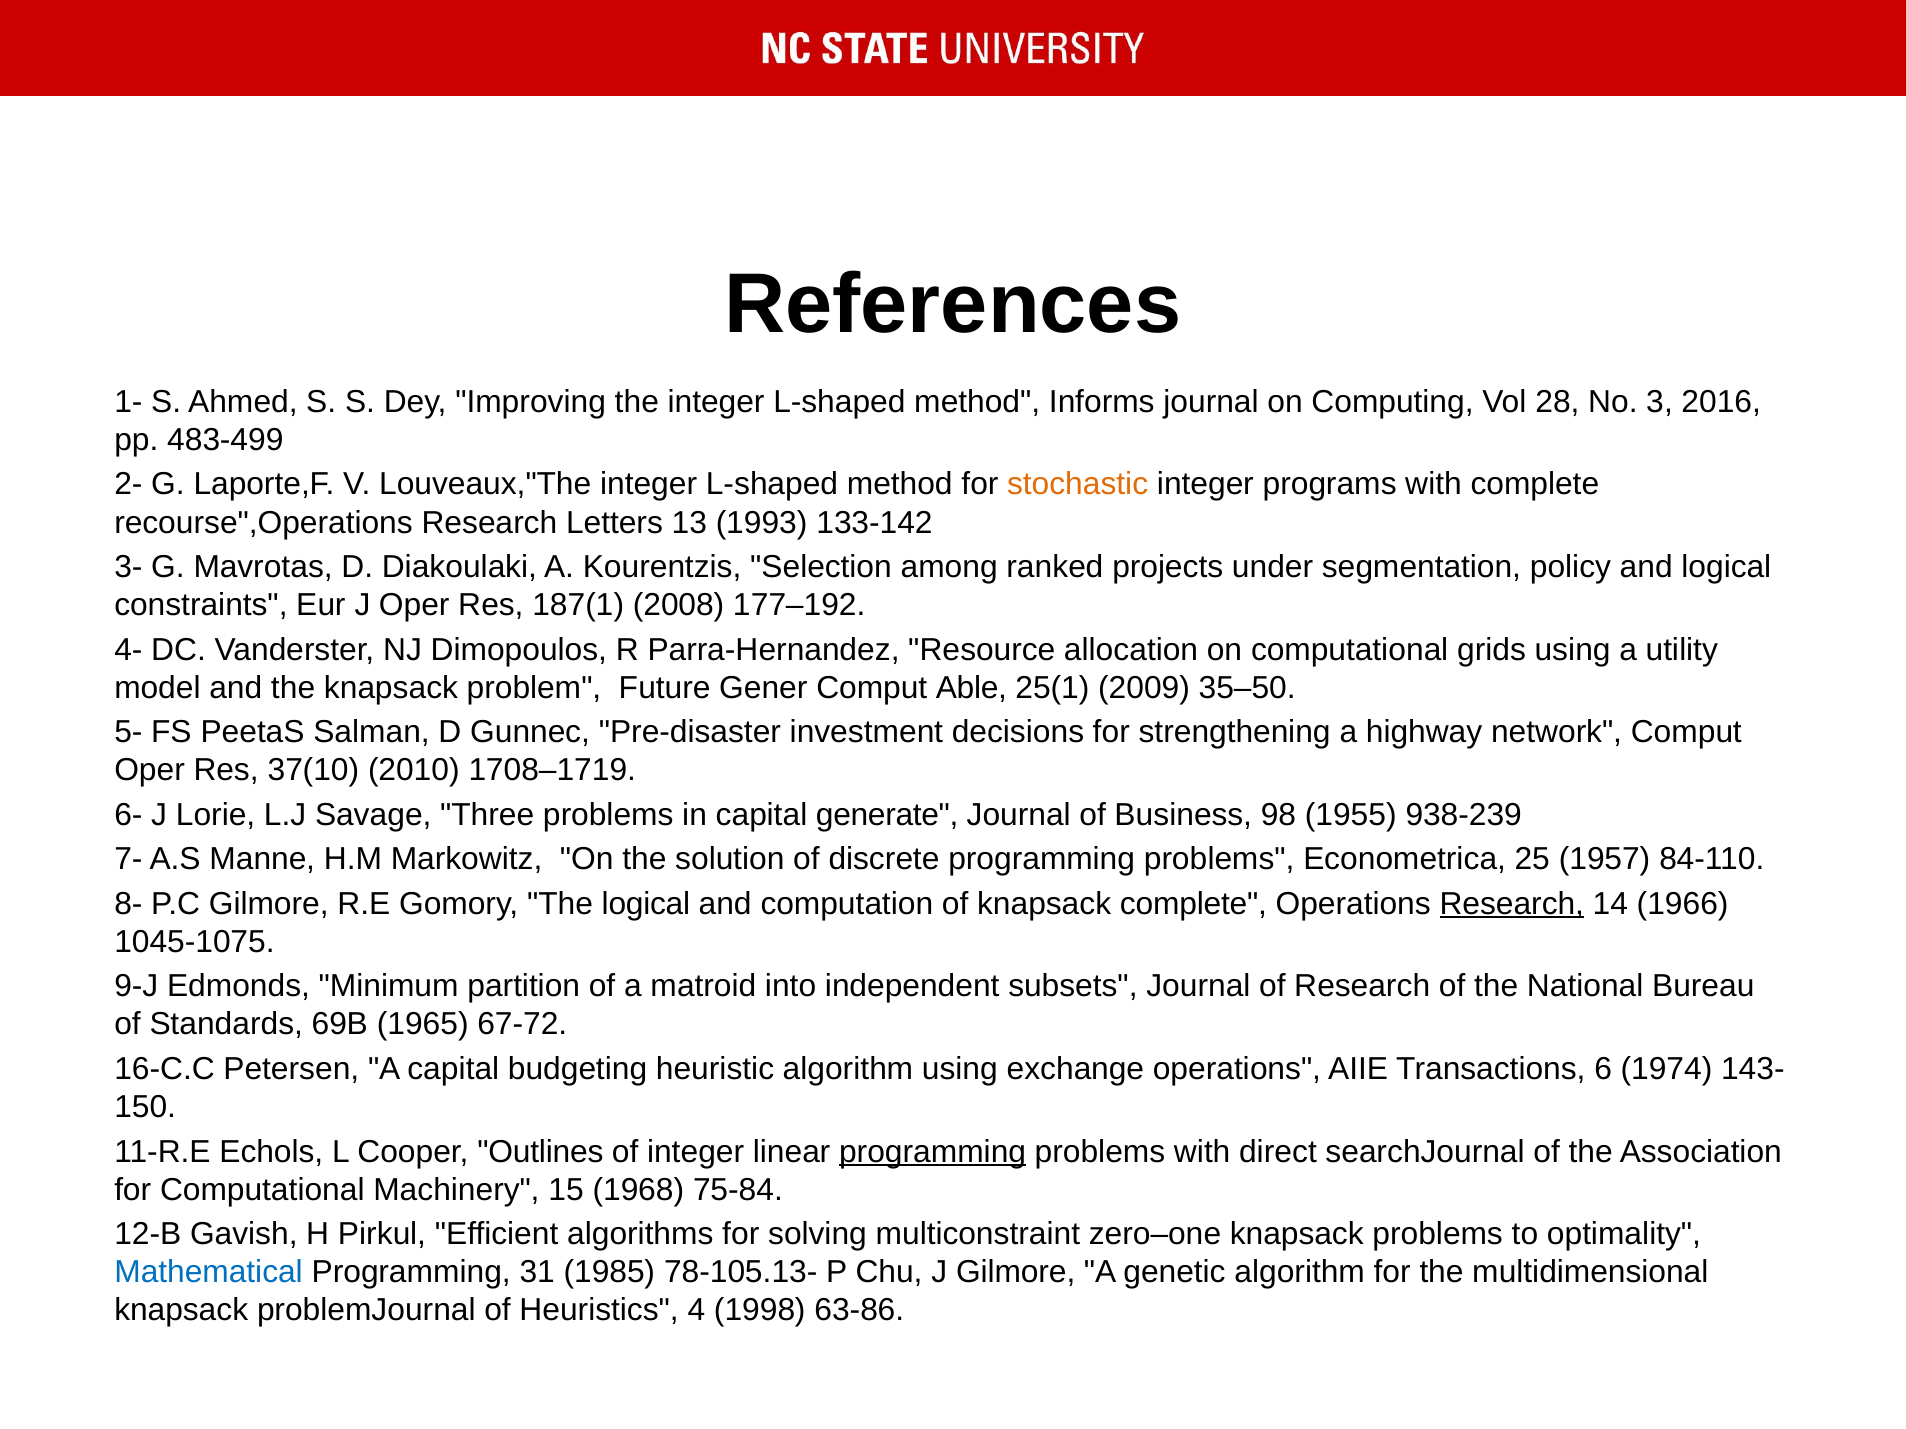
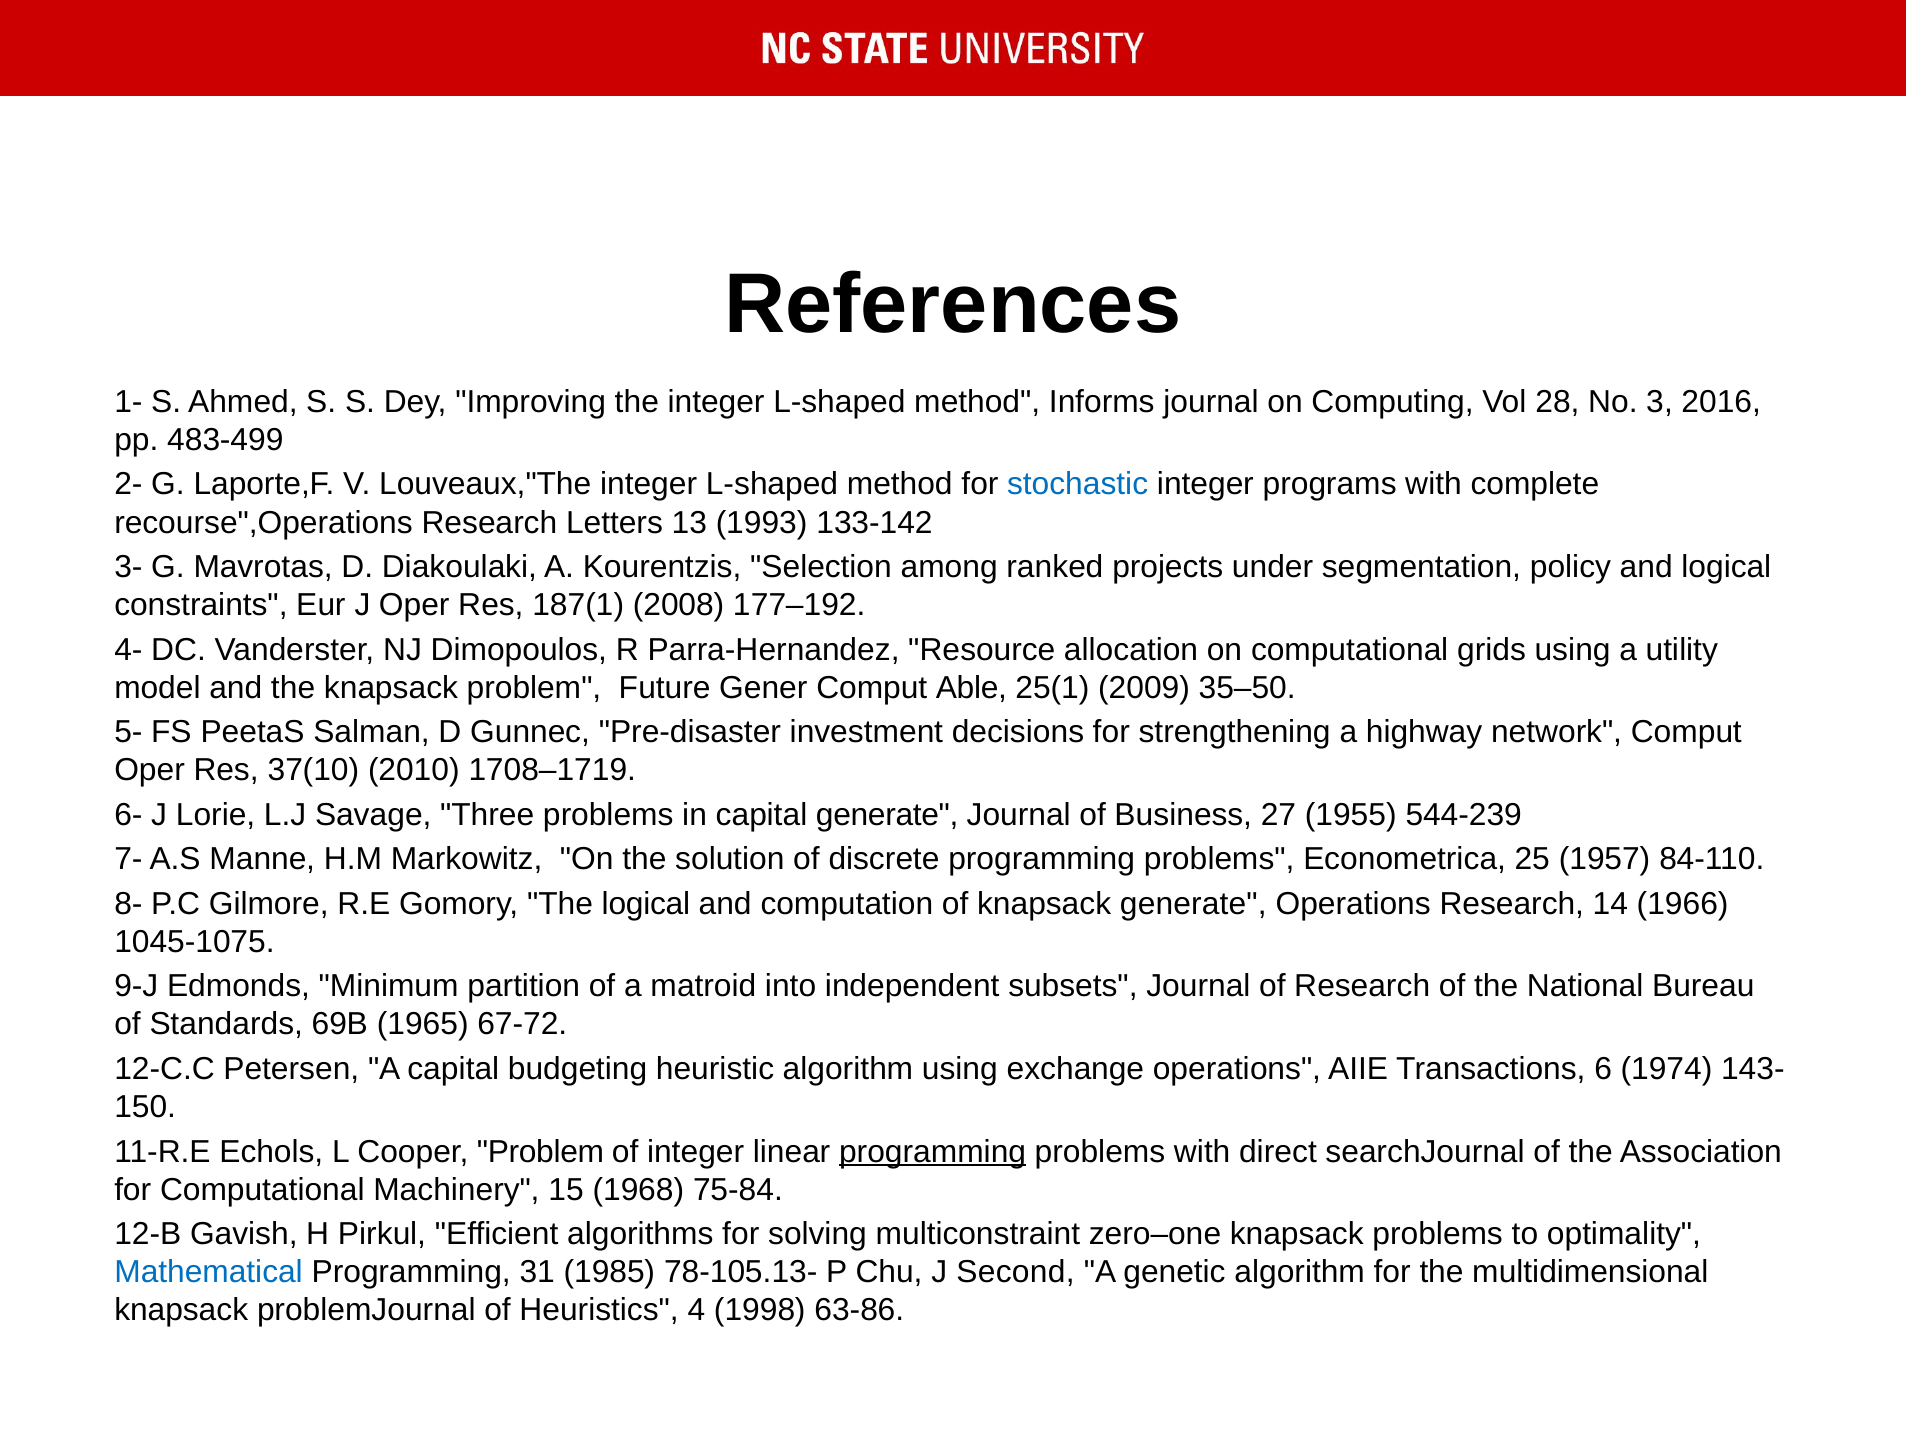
stochastic colour: orange -> blue (1078, 485)
98: 98 -> 27 (1279, 815)
938-239: 938-239 -> 544-239 (1464, 815)
knapsack complete: complete -> generate (1193, 904)
Research underline: present -> none (1512, 904)
16-C.C: 16-C.C -> 12-C.C (165, 1069)
Cooper Outlines: Outlines -> Problem (540, 1152)
J Gilmore: Gilmore -> Second (1015, 1273)
